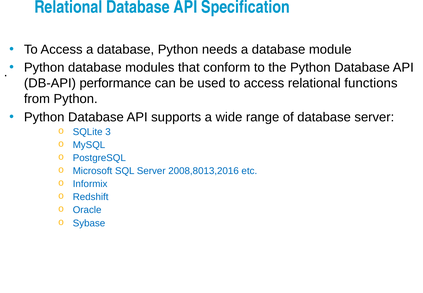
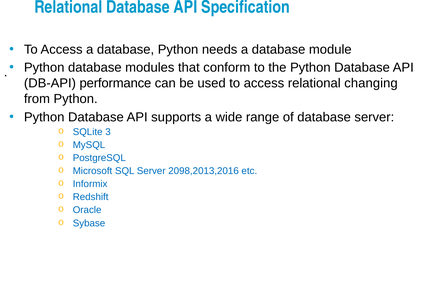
functions: functions -> changing (371, 83)
2008,8013,2016: 2008,8013,2016 -> 2098,2013,2016 (204, 171)
